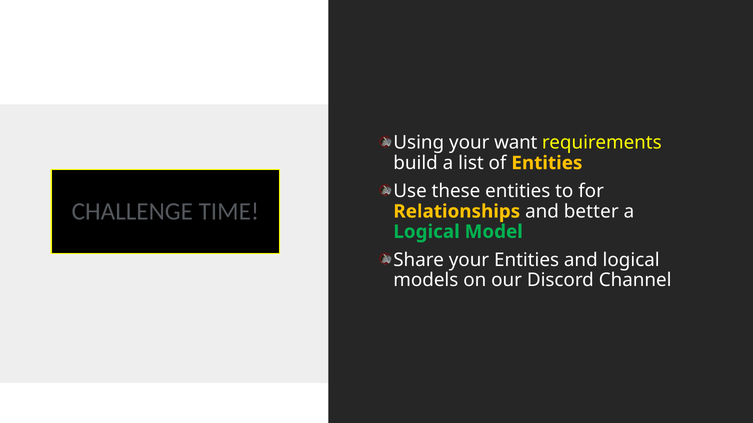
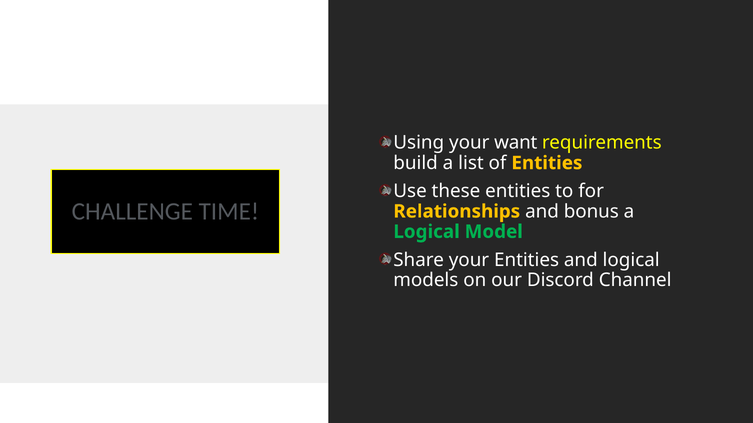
better: better -> bonus (591, 212)
